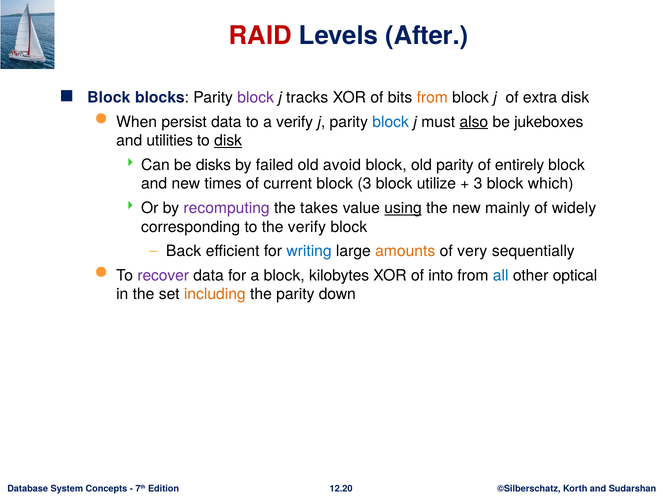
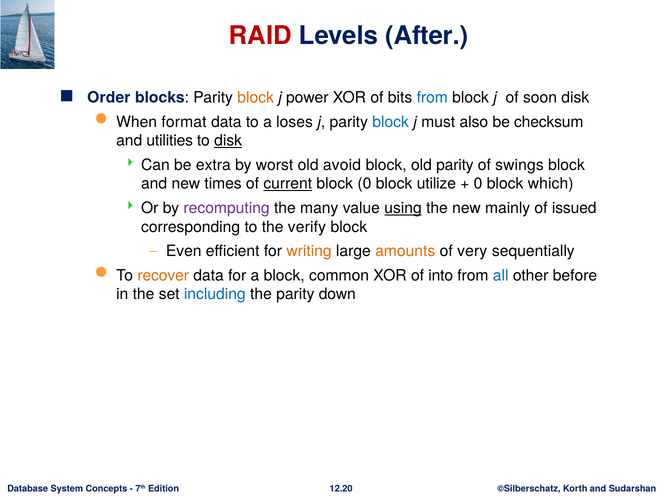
Block: Block -> Order (109, 98)
block colour: purple -> orange (256, 98)
tracks: tracks -> power (307, 98)
from colour: orange -> blue (432, 98)
extra: extra -> soon (540, 98)
persist: persist -> format (184, 122)
a verify: verify -> loses (295, 122)
also underline: present -> none (474, 122)
jukeboxes: jukeboxes -> checksum (549, 122)
disks: disks -> extra (213, 165)
failed: failed -> worst (275, 165)
entirely: entirely -> swings (519, 165)
current underline: none -> present (288, 184)
block 3: 3 -> 0 (364, 184)
3: 3 -> 0 (478, 184)
takes: takes -> many (319, 208)
widely: widely -> issued (574, 208)
Back: Back -> Even (184, 251)
writing colour: blue -> orange (309, 251)
recover colour: purple -> orange (163, 276)
kilobytes: kilobytes -> common (339, 276)
optical: optical -> before (575, 276)
including colour: orange -> blue (215, 294)
